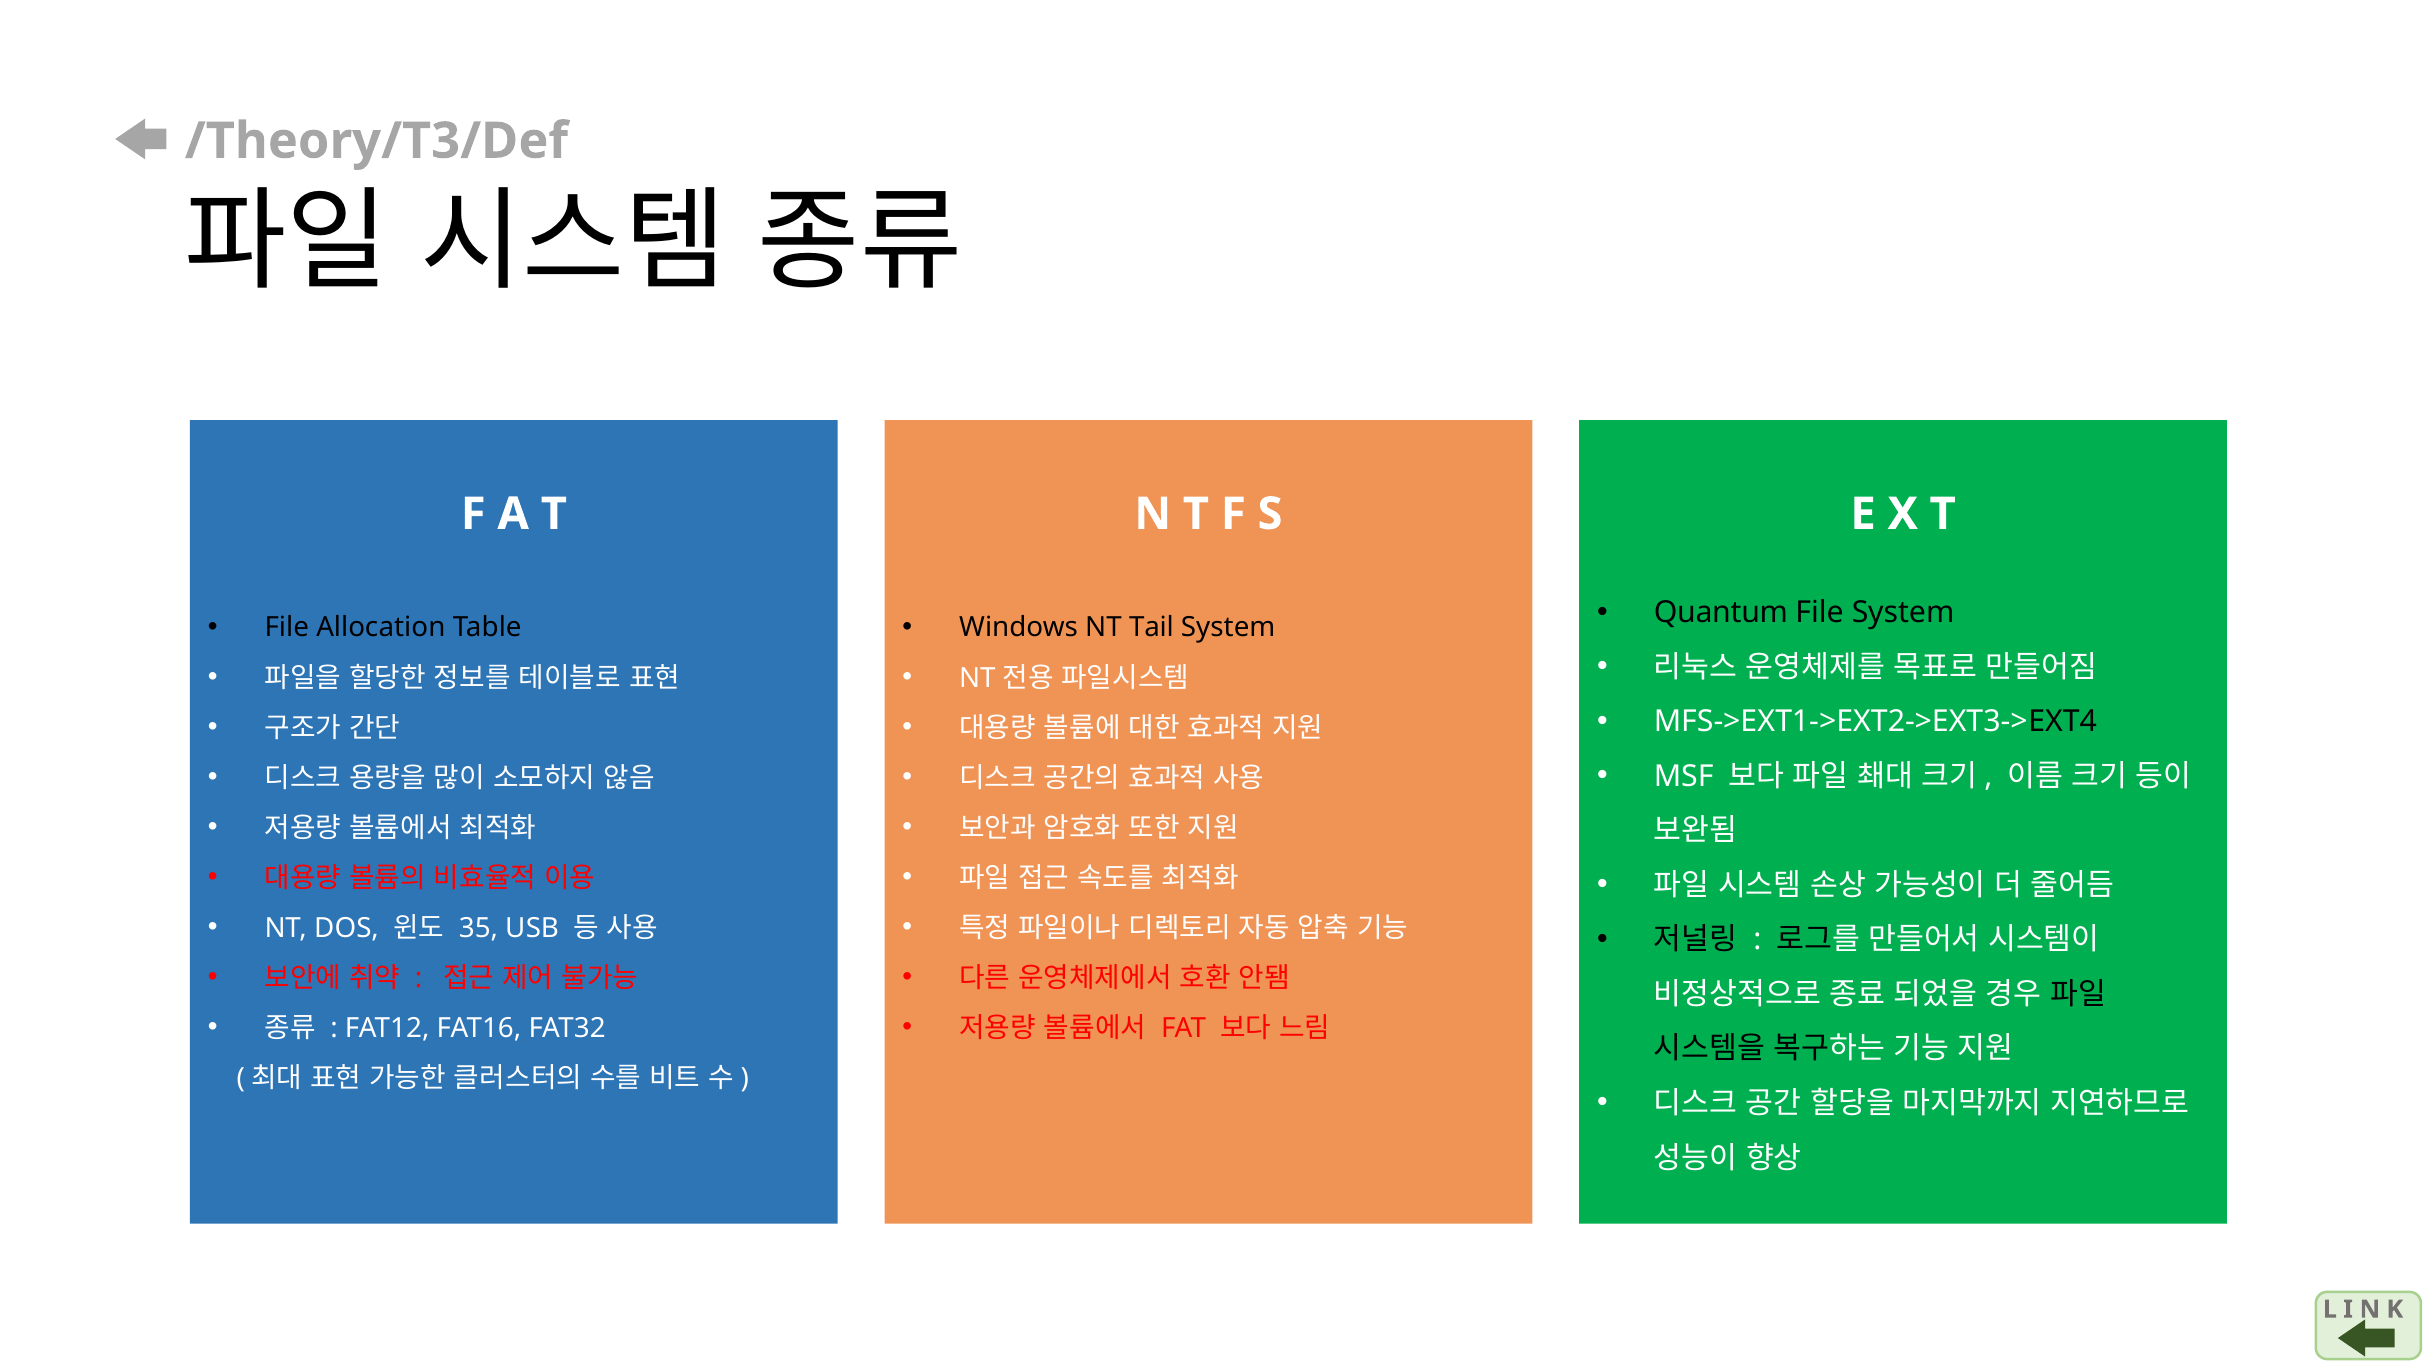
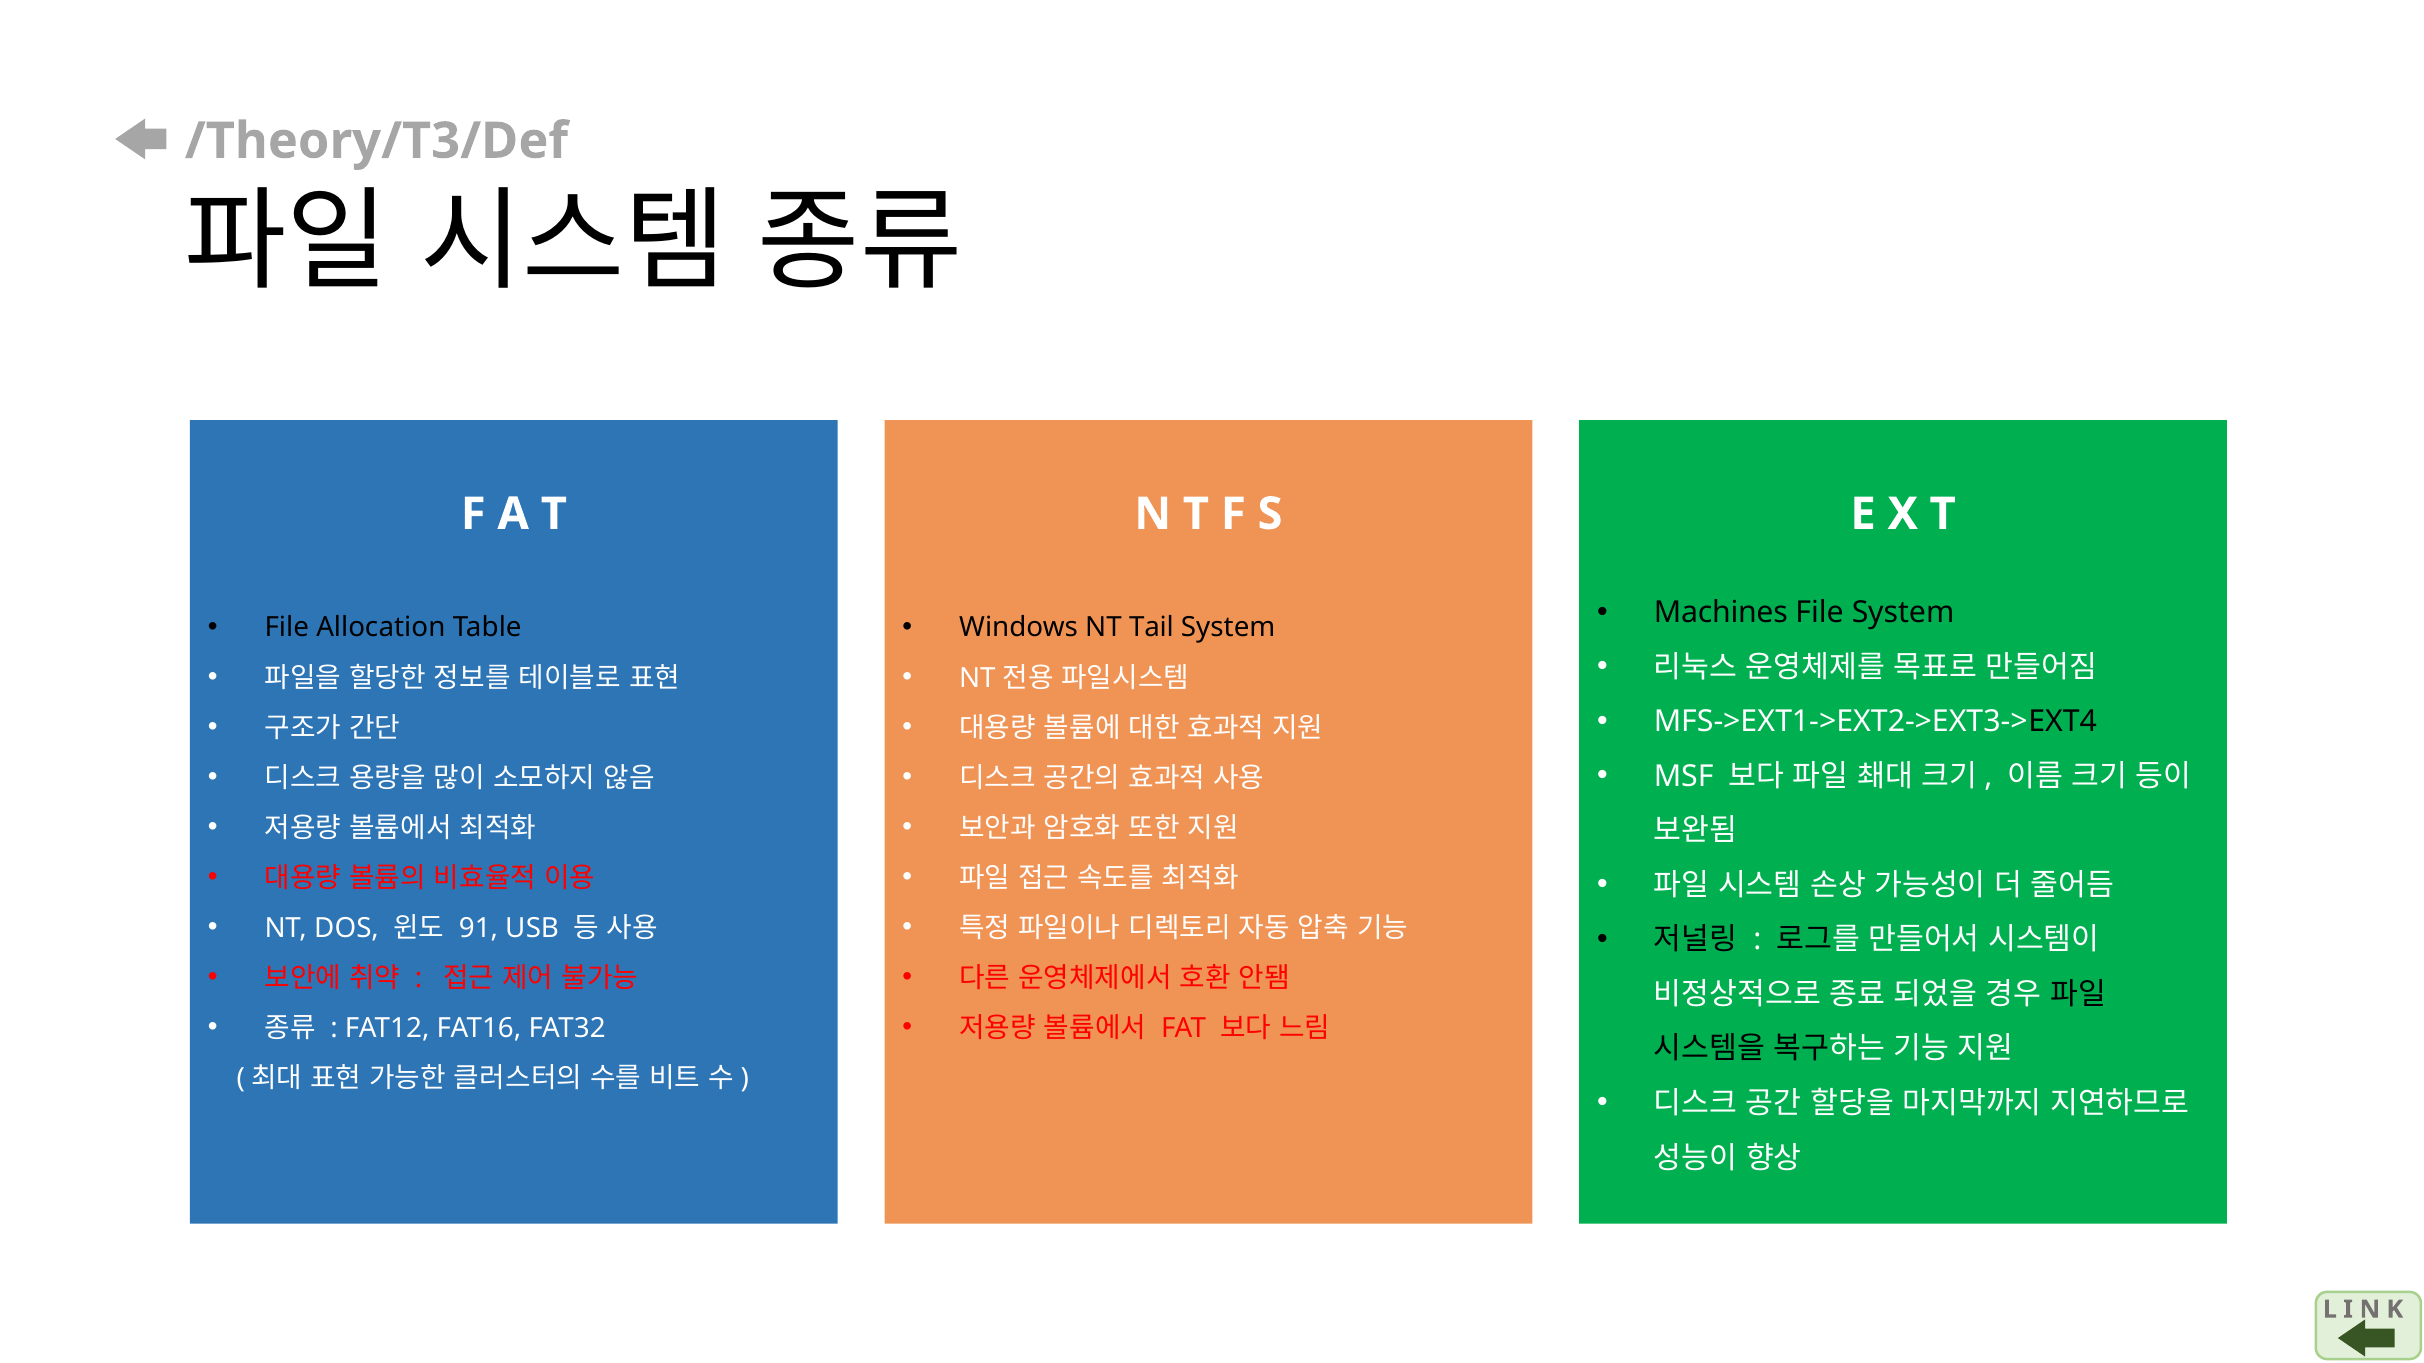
Quantum: Quantum -> Machines (1721, 613)
35: 35 -> 91 (478, 928)
